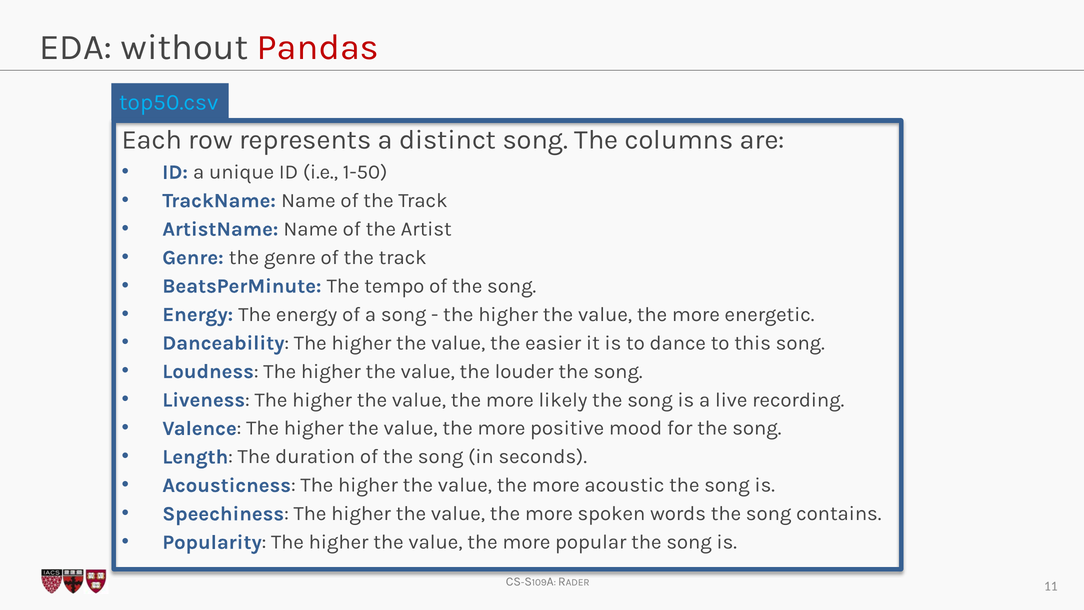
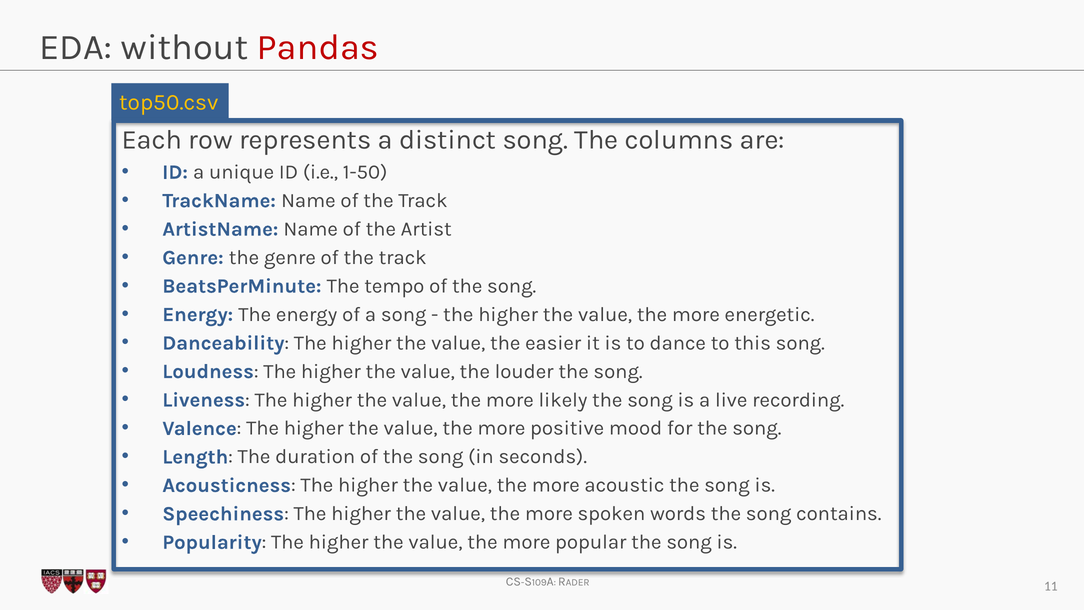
top50.csv colour: light blue -> yellow (169, 102)
